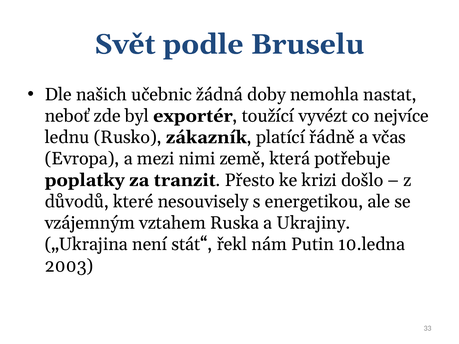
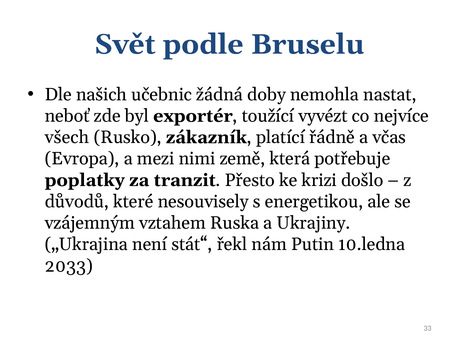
lednu: lednu -> všech (67, 137)
2003: 2003 -> 2033 (69, 266)
